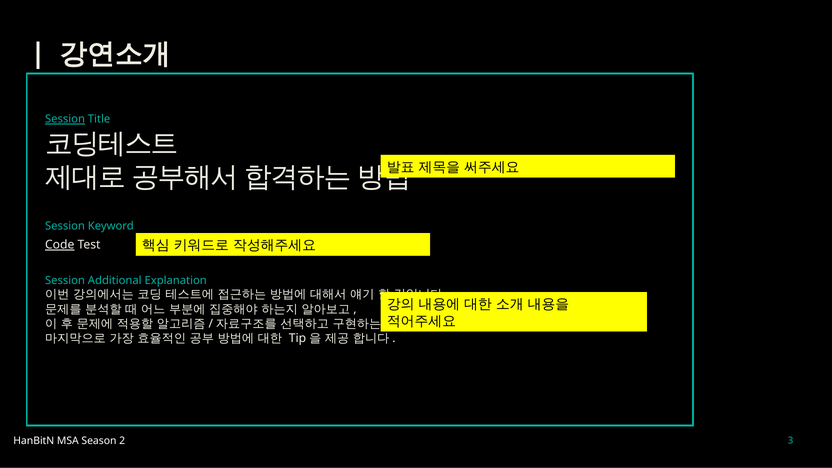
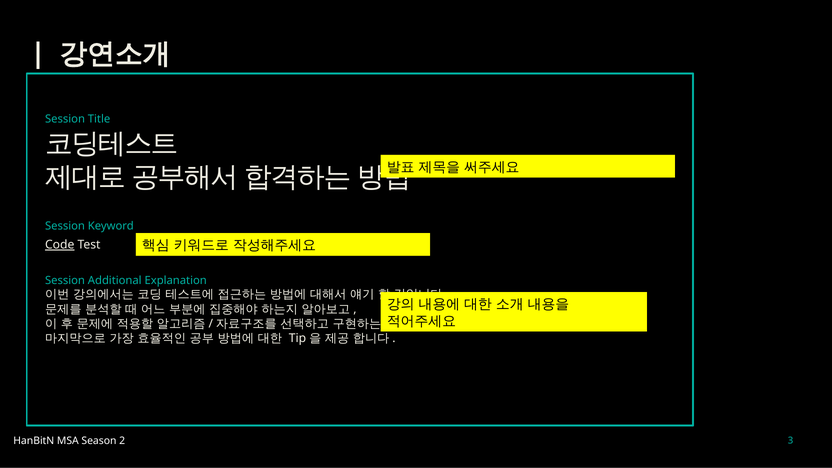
Session underline: present -> none (65, 119)
